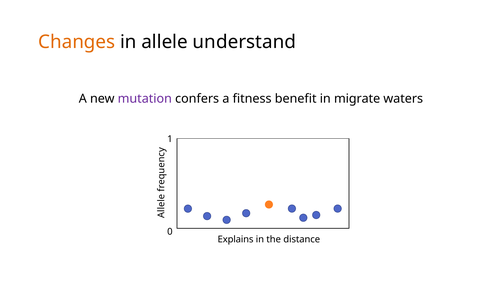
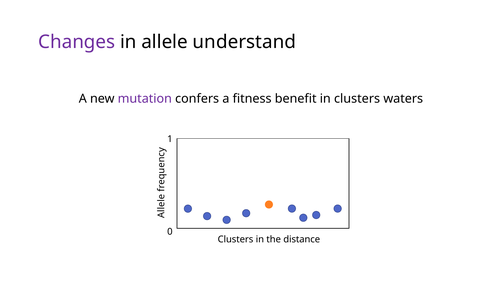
Changes colour: orange -> purple (77, 42)
in migrate: migrate -> clusters (357, 99)
Explains: Explains -> Clusters (236, 240)
